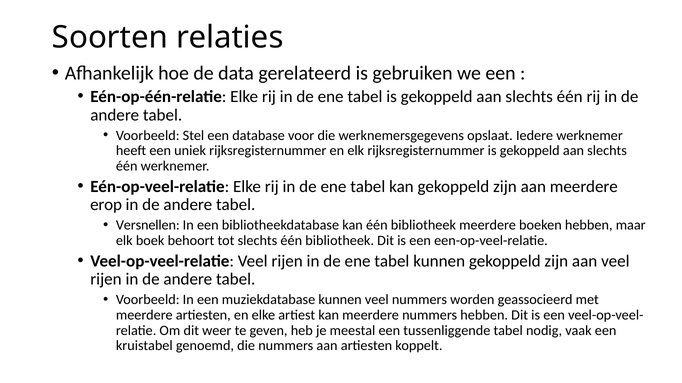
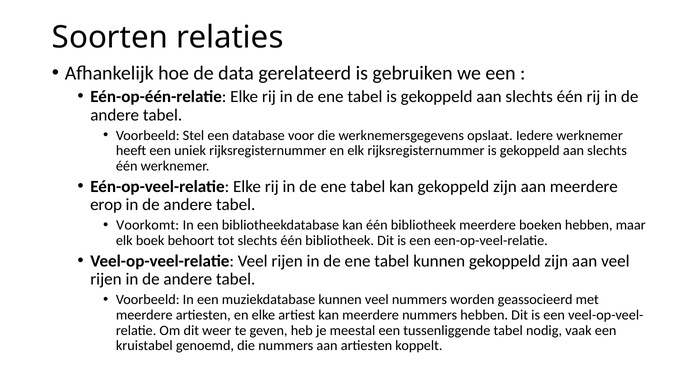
Versnellen: Versnellen -> Voorkomt (148, 226)
